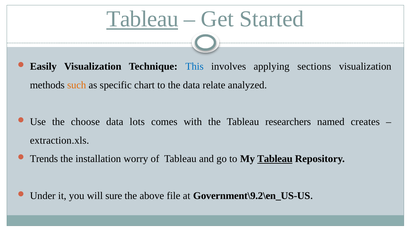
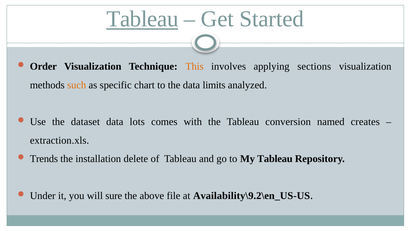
Easily: Easily -> Order (43, 67)
This colour: blue -> orange (194, 67)
relate: relate -> limits (214, 85)
choose: choose -> dataset (85, 122)
researchers: researchers -> conversion (288, 122)
worry: worry -> delete (136, 159)
Tableau underline: present -> none (275, 159)
Government\9.2\en_US-US: Government\9.2\en_US-US -> Availability\9.2\en_US-US (252, 196)
